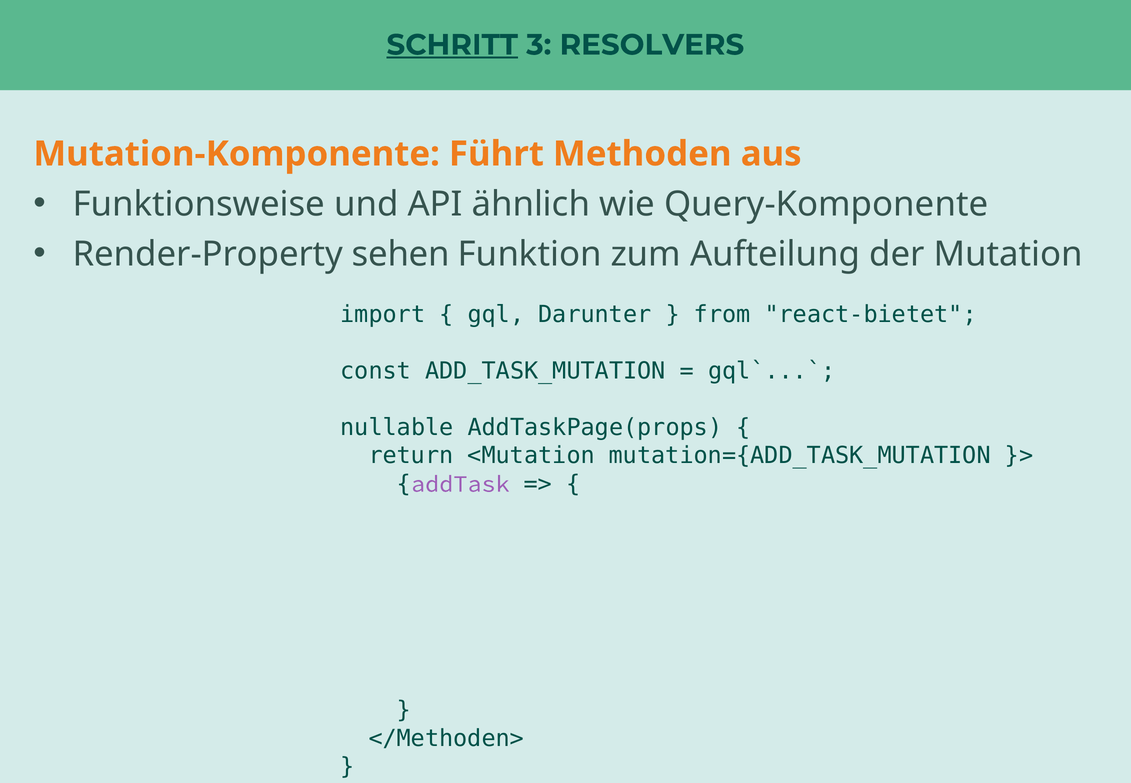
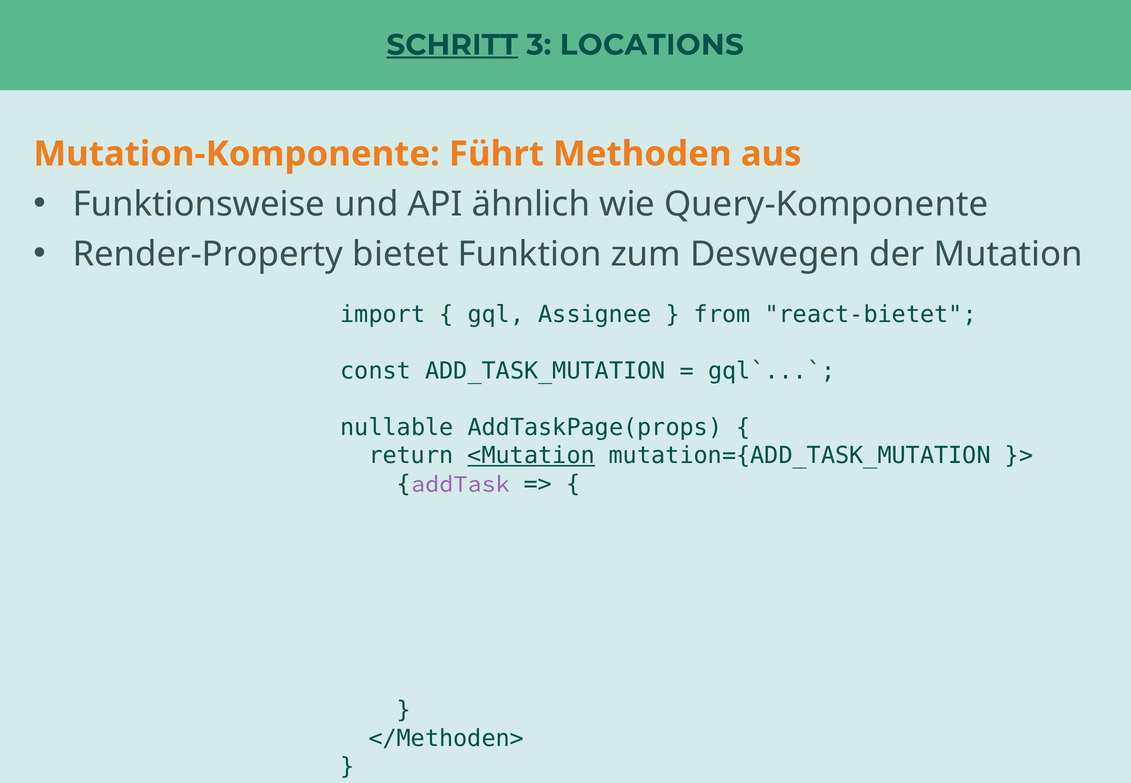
RESOLVERS: RESOLVERS -> LOCATIONS (652, 45)
sehen: sehen -> bietet (400, 254)
Aufteilung: Aufteilung -> Deswegen (775, 254)
Darunter: Darunter -> Assignee (595, 314)
<Mutation underline: none -> present (531, 456)
